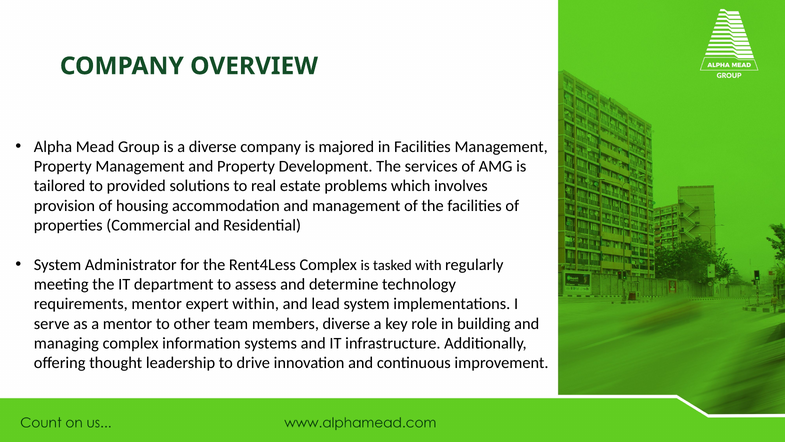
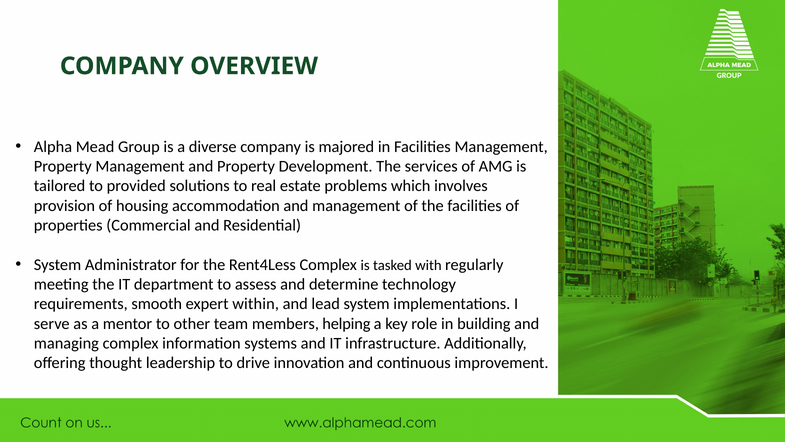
requirements mentor: mentor -> smooth (157, 304)
members diverse: diverse -> helping (346, 323)
